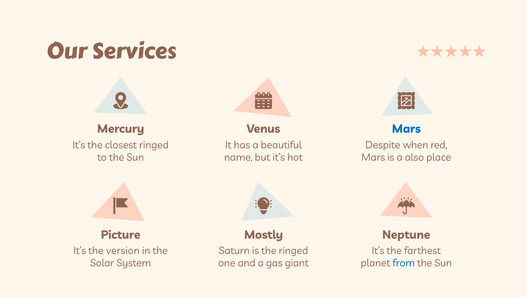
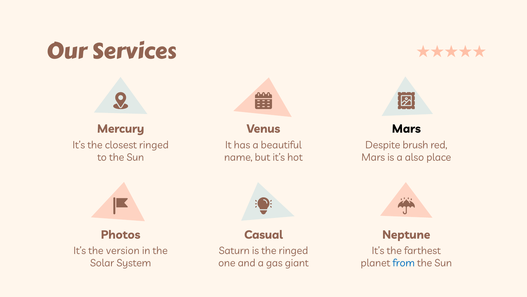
Mars colour: blue -> black (406, 129)
when: when -> brush (415, 145)
Picture: Picture -> Photos (121, 234)
Mostly: Mostly -> Casual (264, 234)
